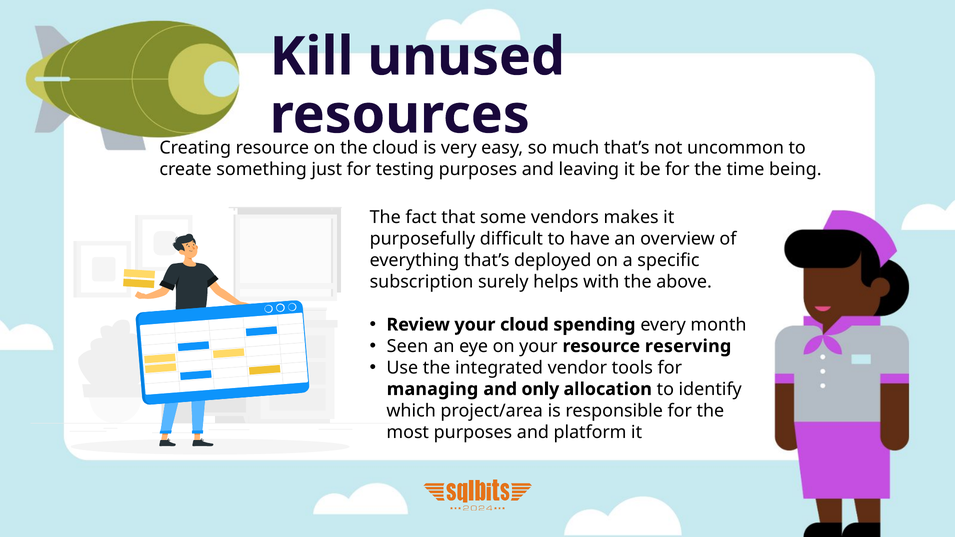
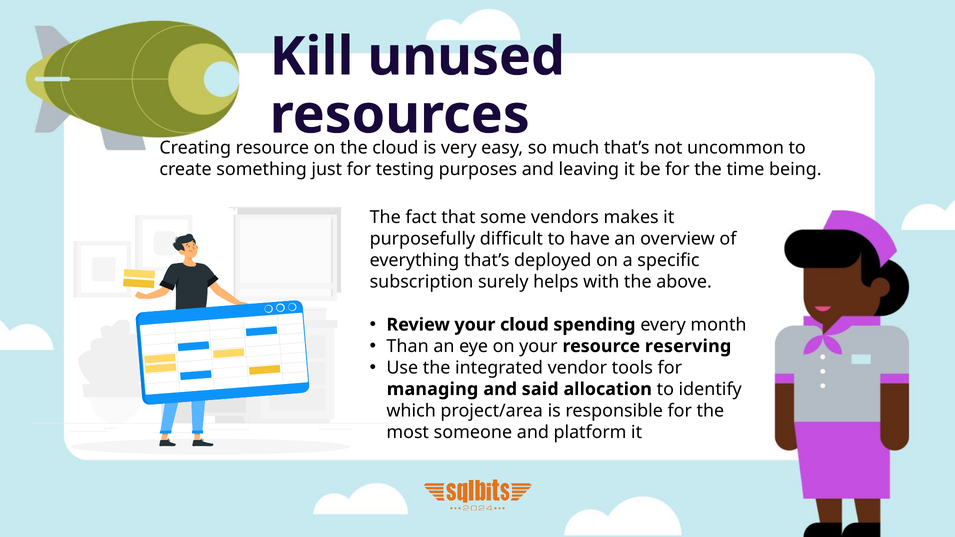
Seen: Seen -> Than (408, 346)
only: only -> said (540, 389)
most purposes: purposes -> someone (473, 432)
